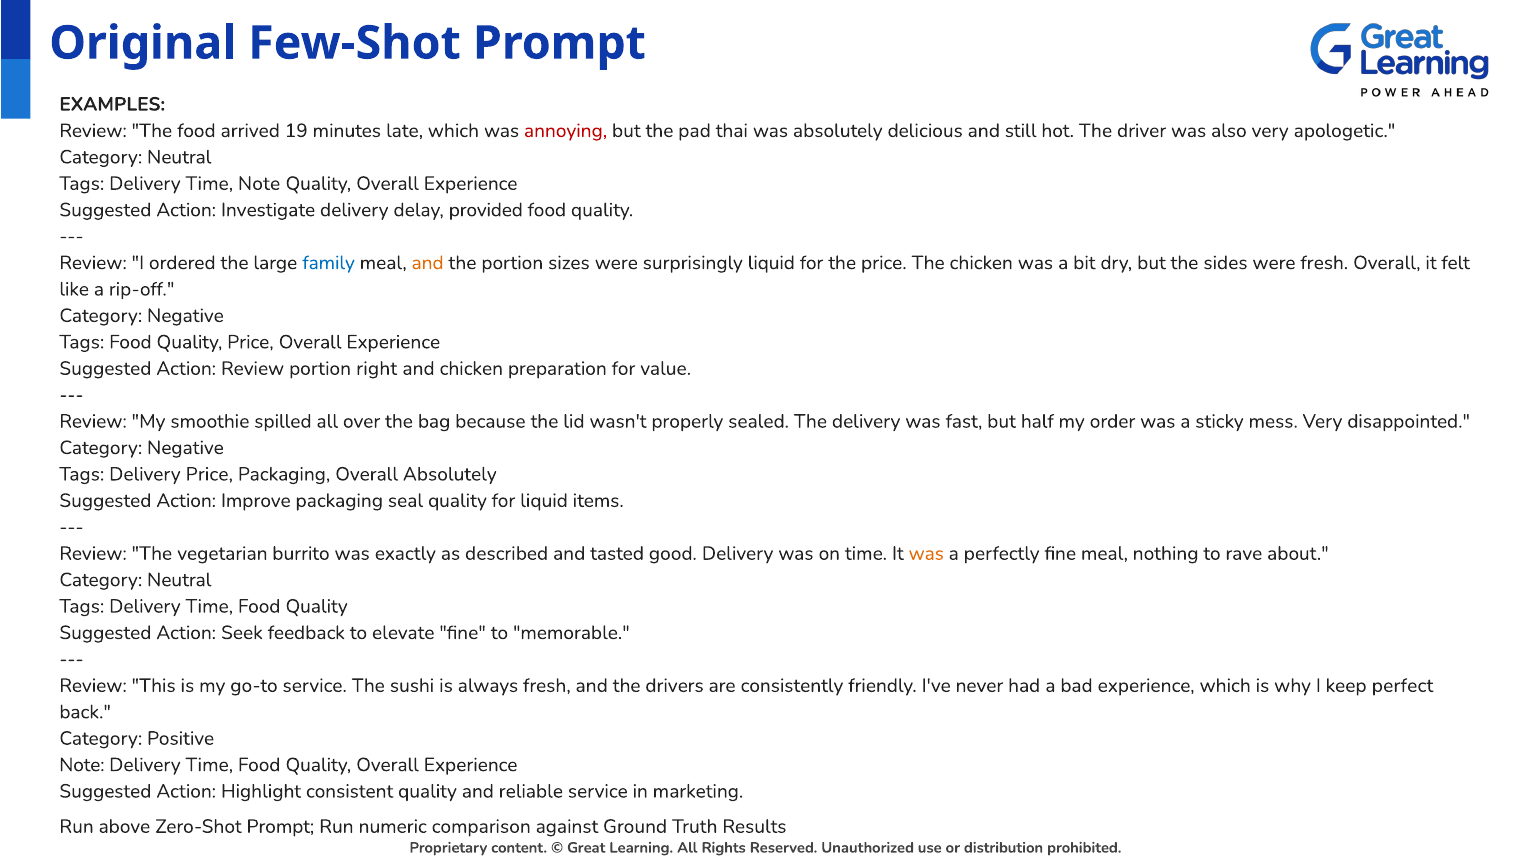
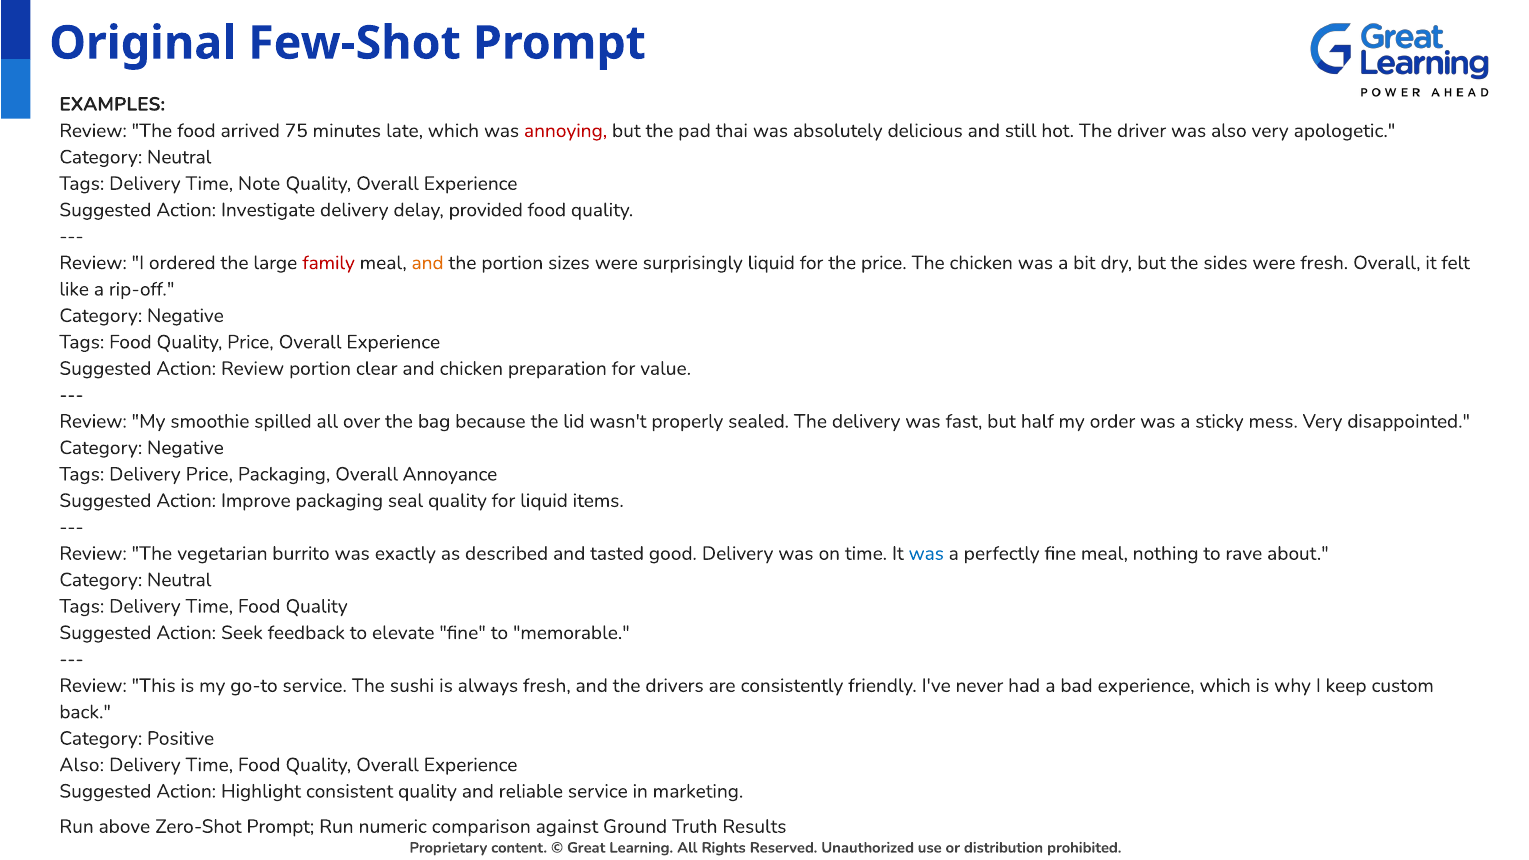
19: 19 -> 75 (296, 131)
family colour: blue -> red (329, 263)
right: right -> clear (377, 369)
Overall Absolutely: Absolutely -> Annoyance (450, 474)
was colour: orange -> blue (926, 554)
perfect: perfect -> custom (1403, 686)
Note: Note -> Also (82, 765)
